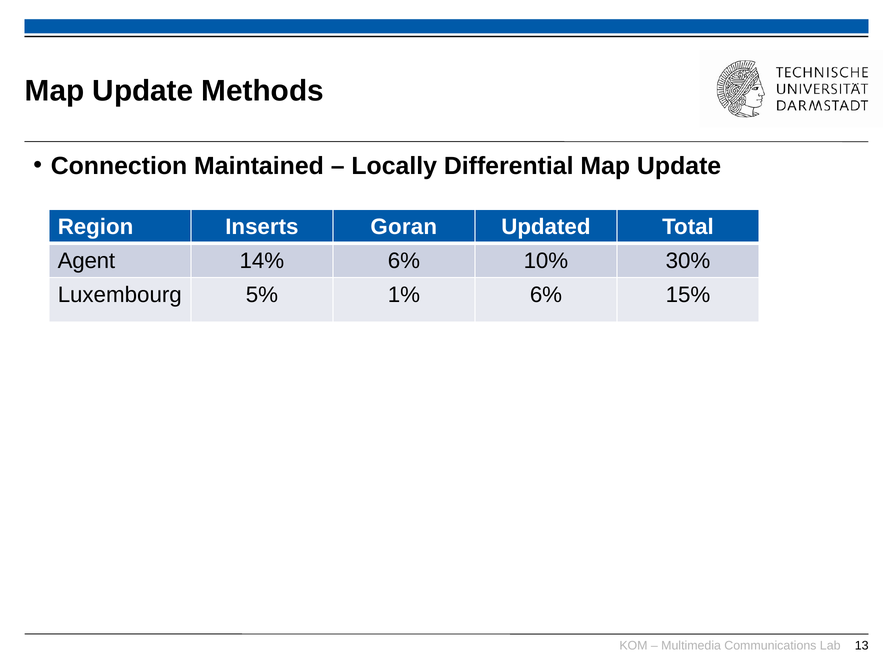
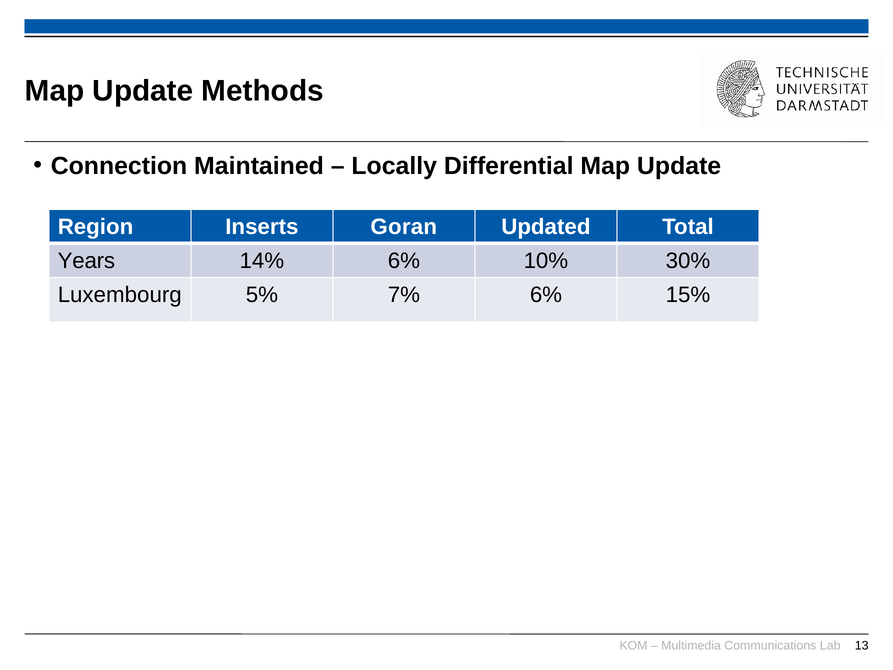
Agent: Agent -> Years (86, 261)
1%: 1% -> 7% (404, 295)
